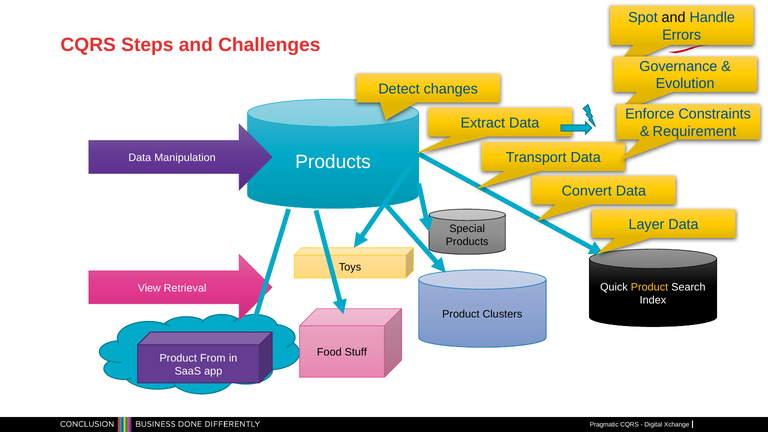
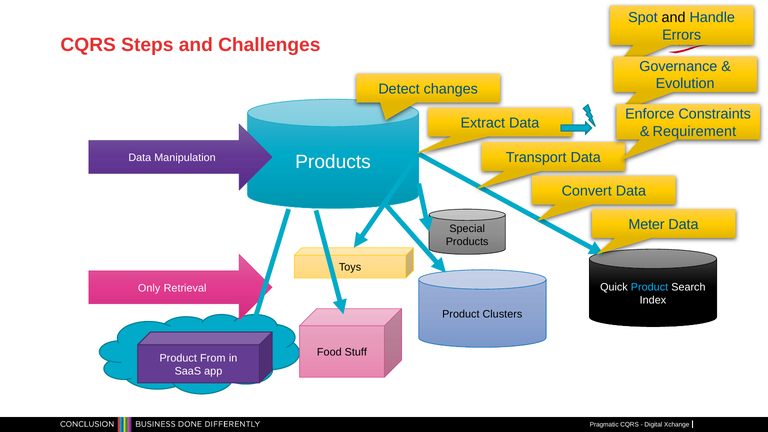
Layer: Layer -> Meter (647, 224)
Product colour: yellow -> light blue (649, 287)
View: View -> Only (149, 288)
